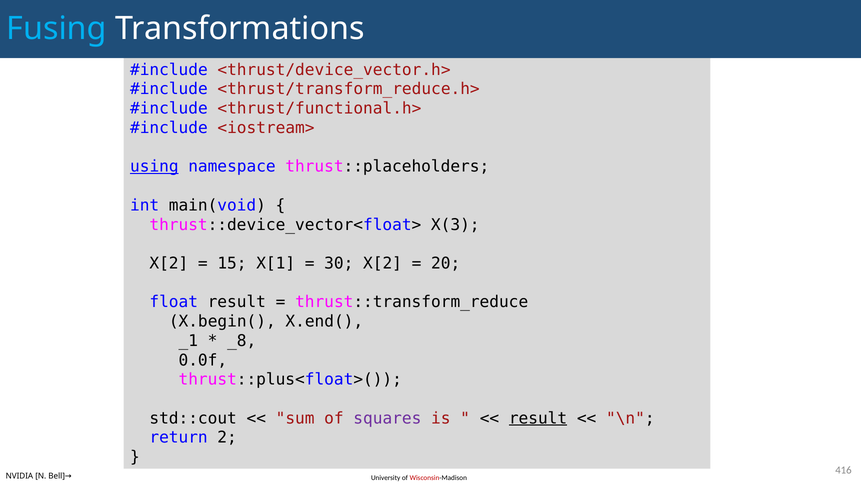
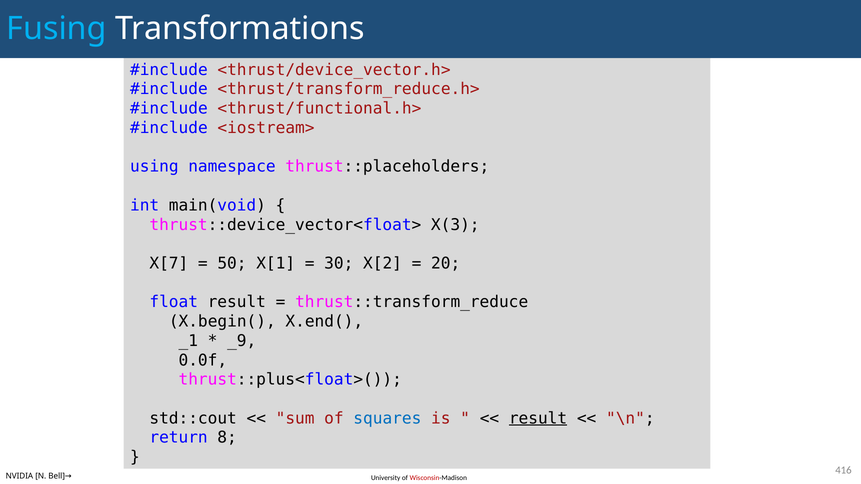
using underline: present -> none (154, 167)
X[2: X[2 -> X[7 (169, 264)
15: 15 -> 50 (232, 264)
_8: _8 -> _9 (242, 341)
squares colour: purple -> blue (387, 419)
2: 2 -> 8 (227, 438)
